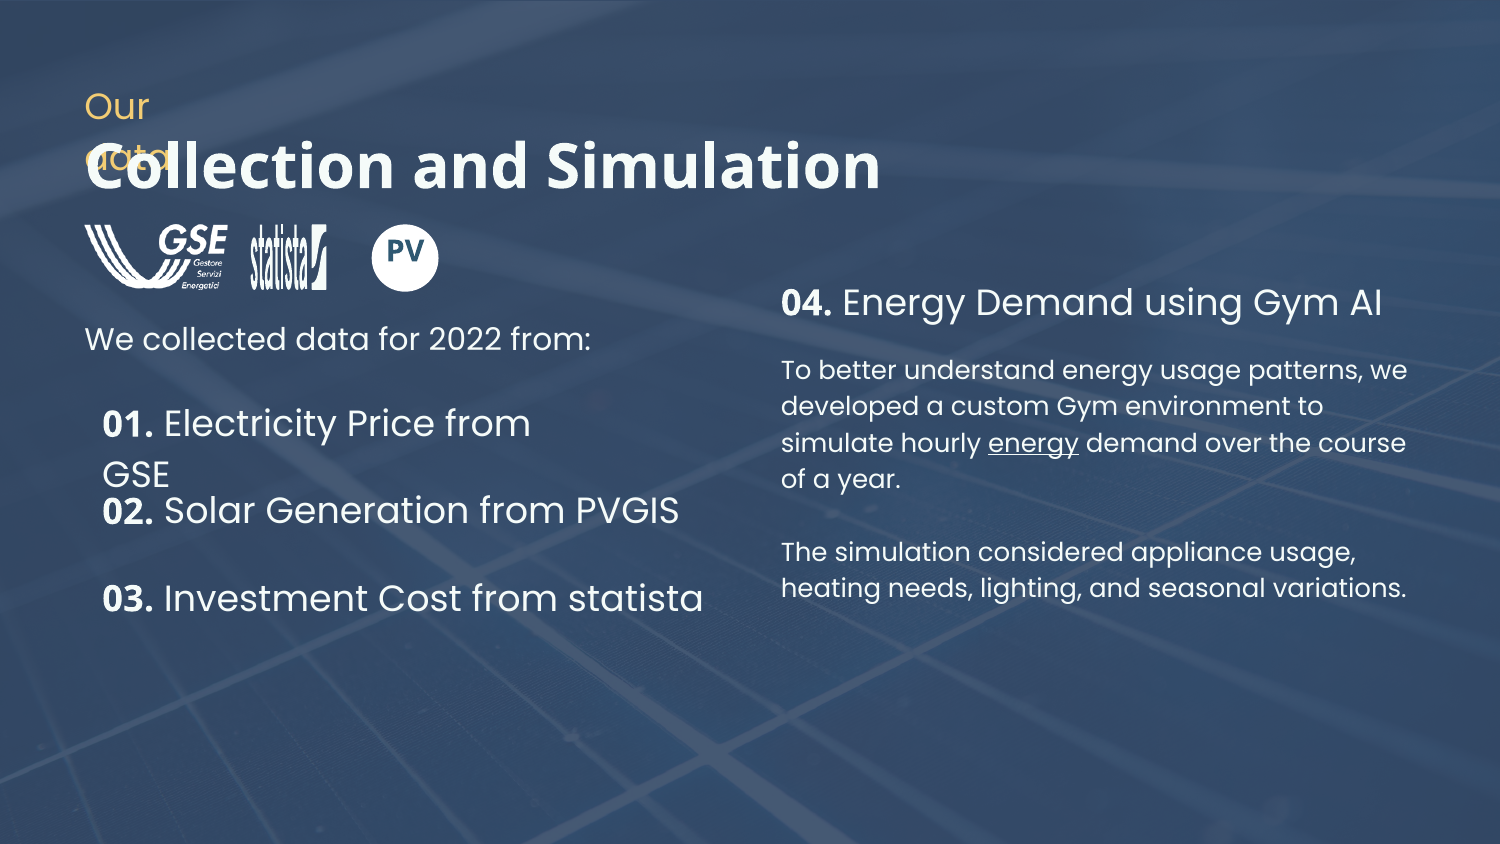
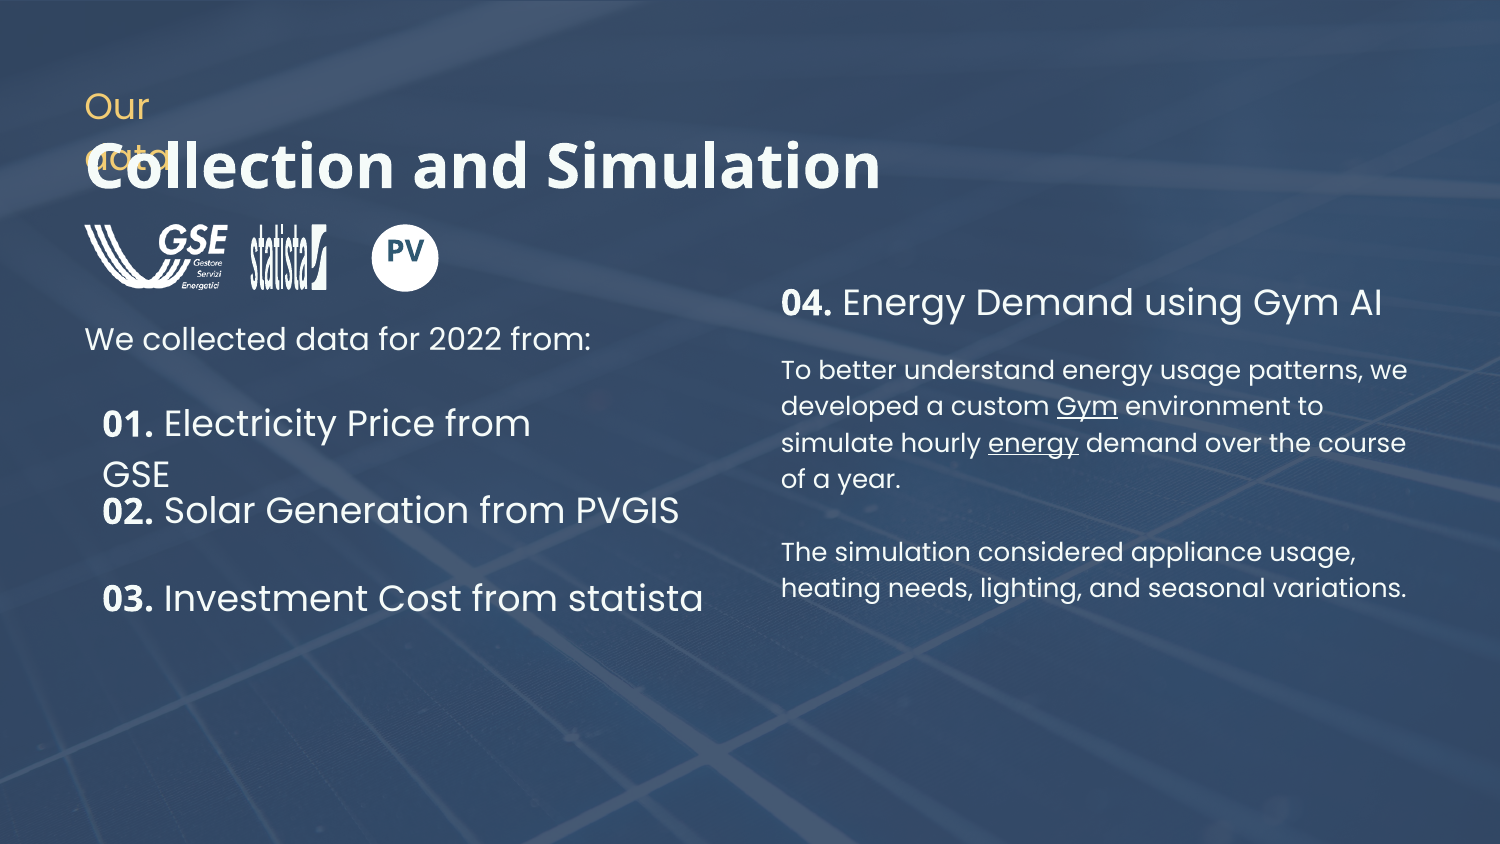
Gym underline: none -> present (1087, 407)
